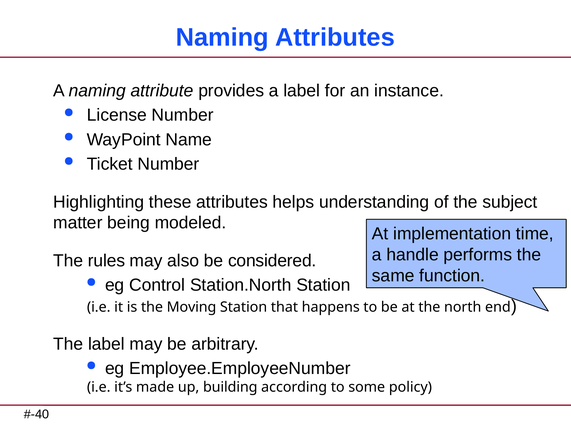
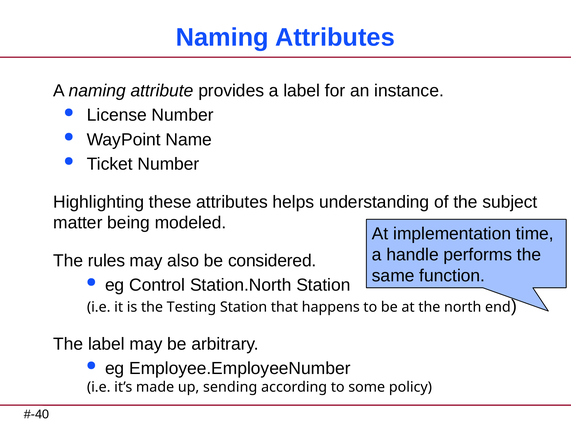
Moving: Moving -> Testing (191, 307)
building: building -> sending (230, 387)
